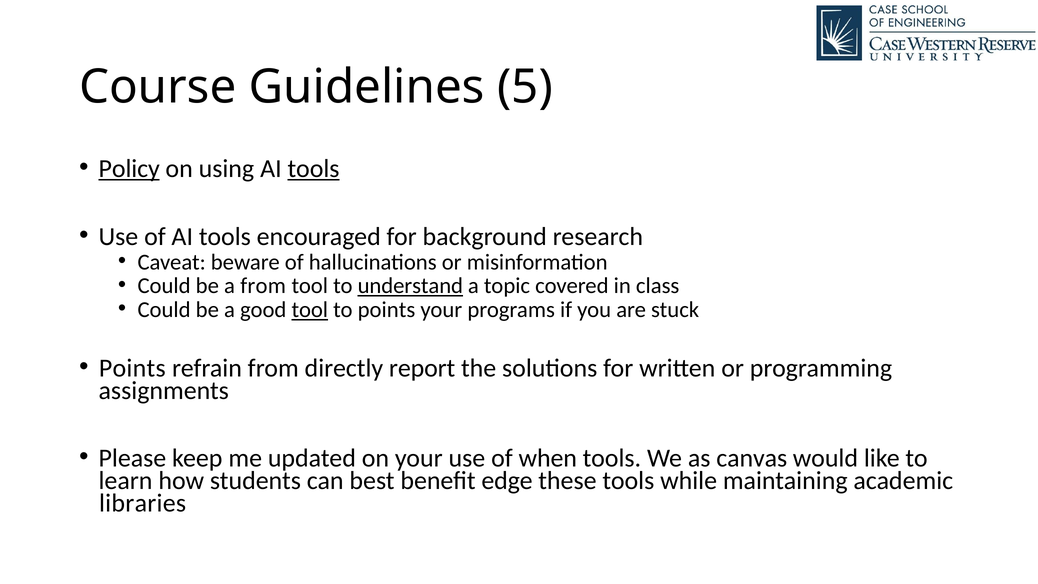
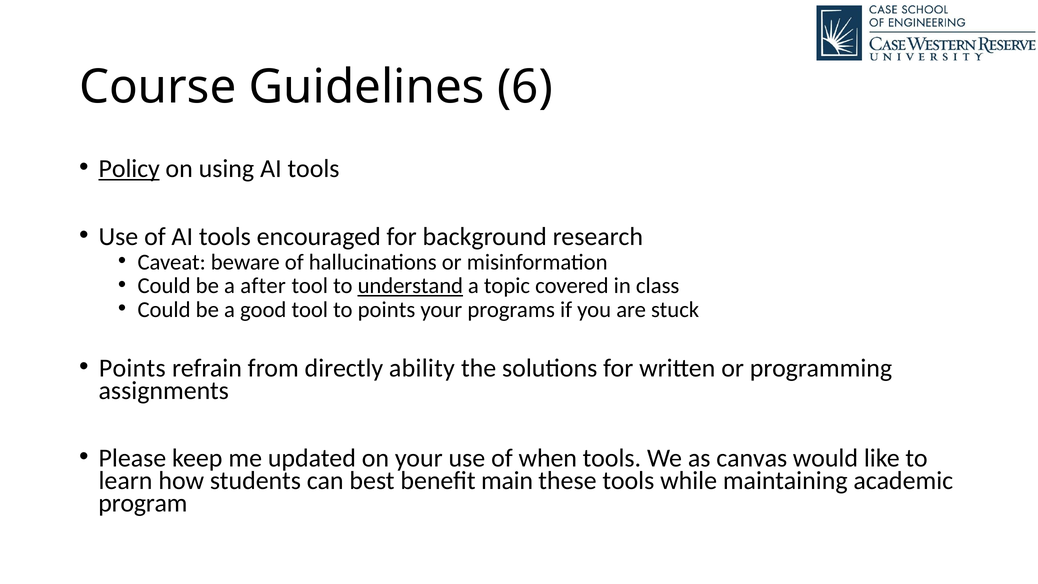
5: 5 -> 6 (525, 87)
tools underline: present -> none (313, 169)
a from: from -> after (263, 286)
tool underline: present -> none (310, 310)
report: report -> ability (422, 368)
edge: edge -> main (507, 481)
libraries: libraries -> program (143, 503)
